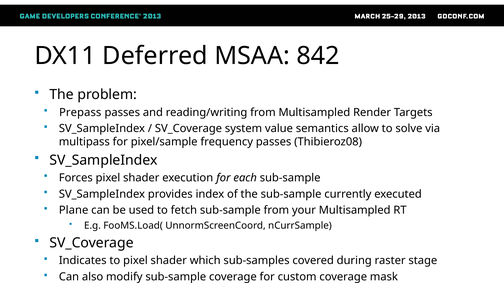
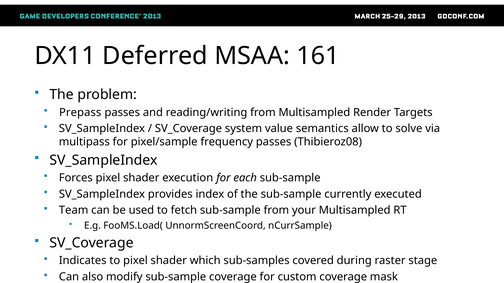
842: 842 -> 161 (318, 56)
Plane: Plane -> Team (74, 211)
